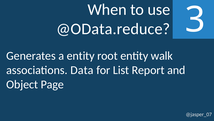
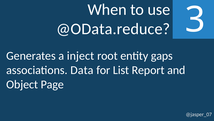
a entity: entity -> inject (81, 56)
walk: walk -> gaps (162, 56)
